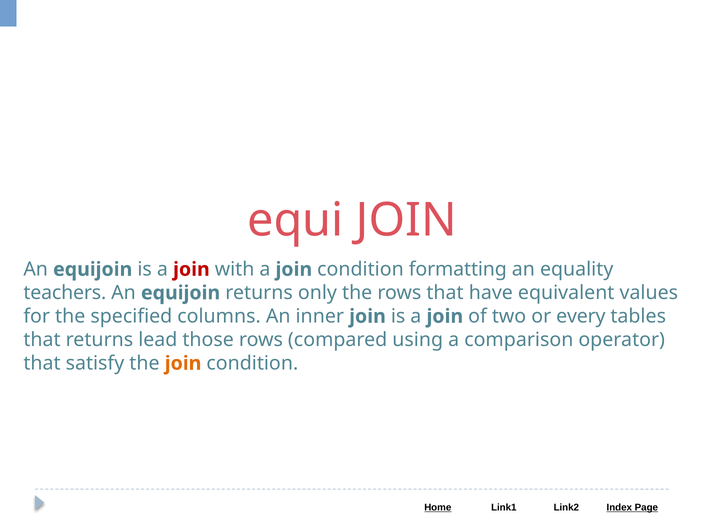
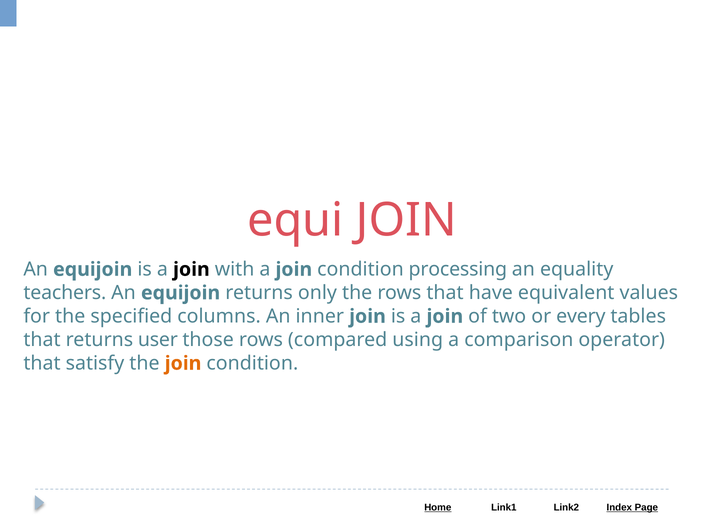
join colour: red -> black (191, 269)
formatting: formatting -> processing (458, 269)
lead: lead -> user (158, 340)
